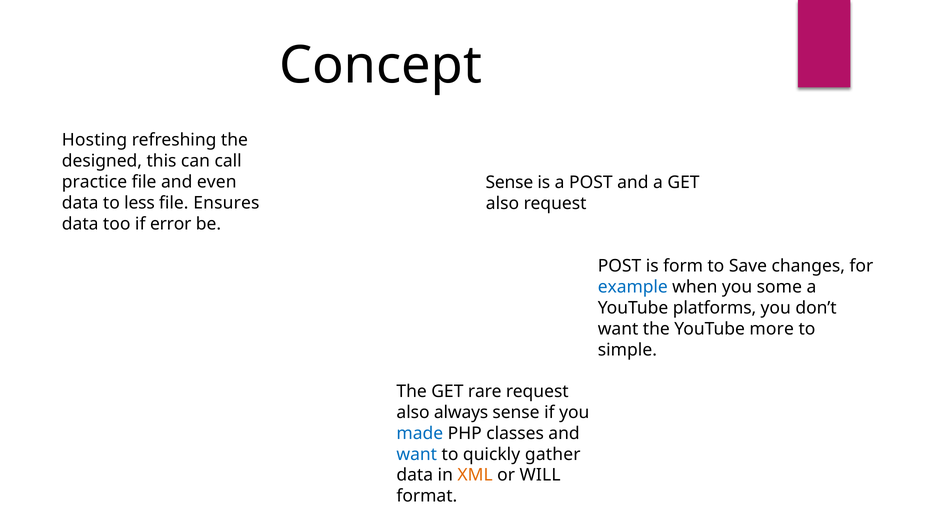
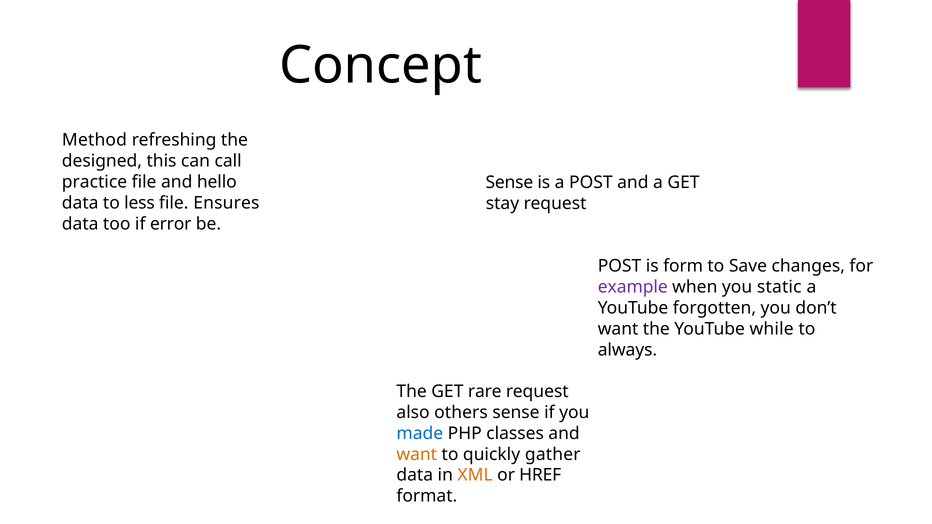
Hosting: Hosting -> Method (94, 140)
even: even -> hello (217, 182)
also: also -> stay (503, 204)
example colour: blue -> purple (633, 287)
some: some -> static (779, 287)
platforms: platforms -> forgotten (714, 308)
more: more -> while (772, 329)
simple: simple -> always (627, 350)
always: always -> others (461, 413)
want colour: blue -> orange (417, 454)
WILL: WILL -> HREF (540, 475)
